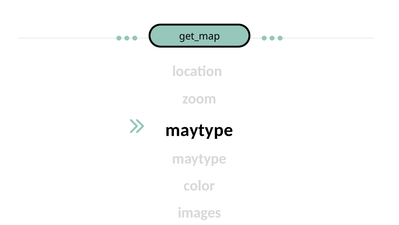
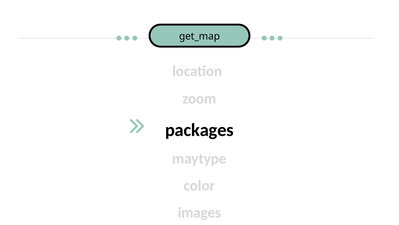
maytype: maytype -> packages (199, 130)
